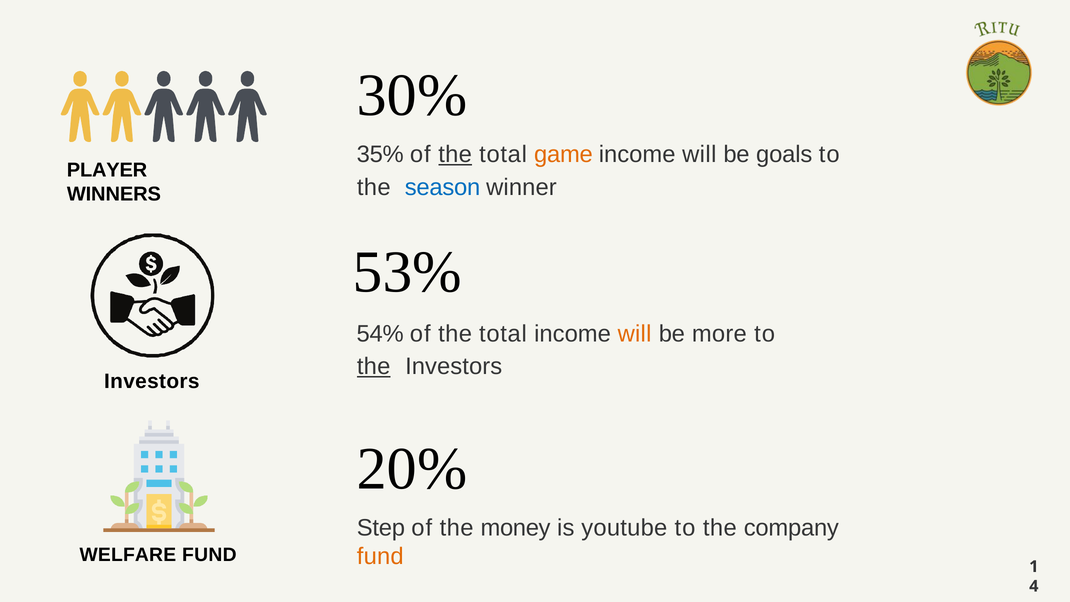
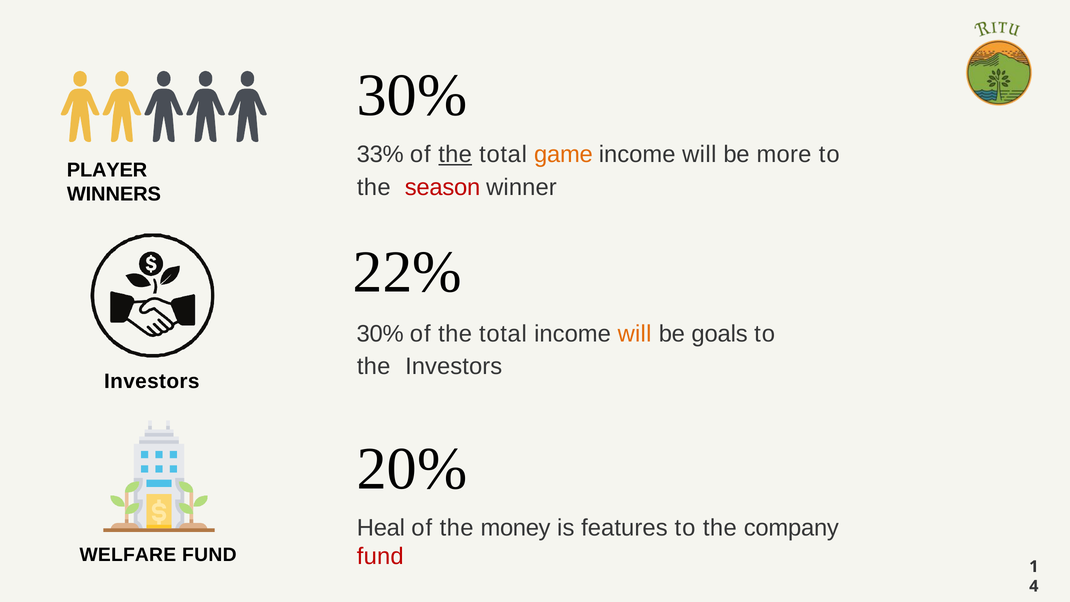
35%: 35% -> 33% (380, 154)
goals: goals -> more (784, 154)
season colour: blue -> red (443, 187)
53%: 53% -> 22% (407, 272)
54%: 54% -> 30% (380, 334)
more: more -> goals (720, 334)
the underline: present -> none (374, 366)
Step: Step -> Heal (381, 528)
youtube: youtube -> features (624, 528)
fund colour: orange -> red (380, 556)
